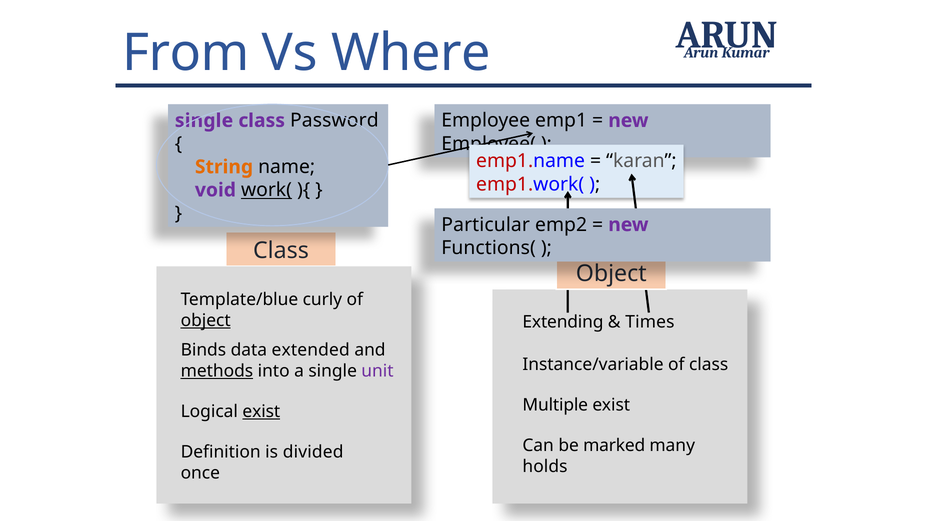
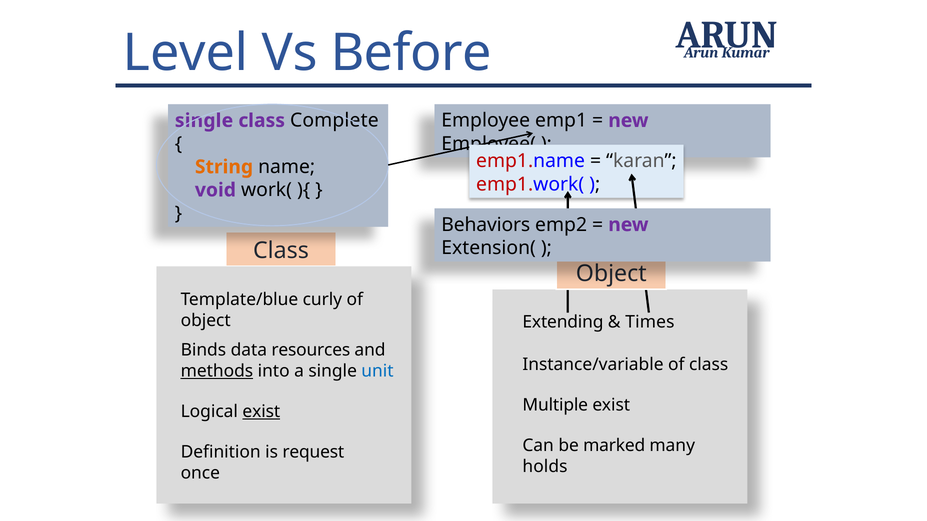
From: From -> Level (186, 53)
Where: Where -> Before (411, 53)
Password: Password -> Complete (334, 121)
work( underline: present -> none (267, 190)
Particular: Particular -> Behaviors (486, 225)
Functions(: Functions( -> Extension( (489, 248)
object underline: present -> none (206, 321)
extended: extended -> resources (311, 350)
unit colour: purple -> blue (377, 371)
divided: divided -> request (313, 453)
